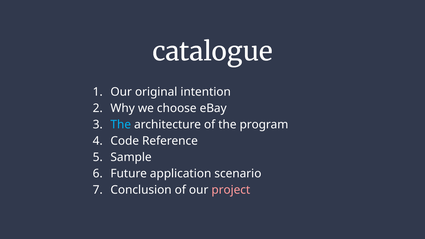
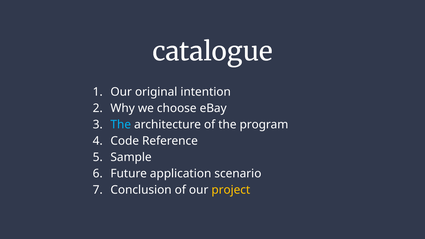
project colour: pink -> yellow (231, 190)
